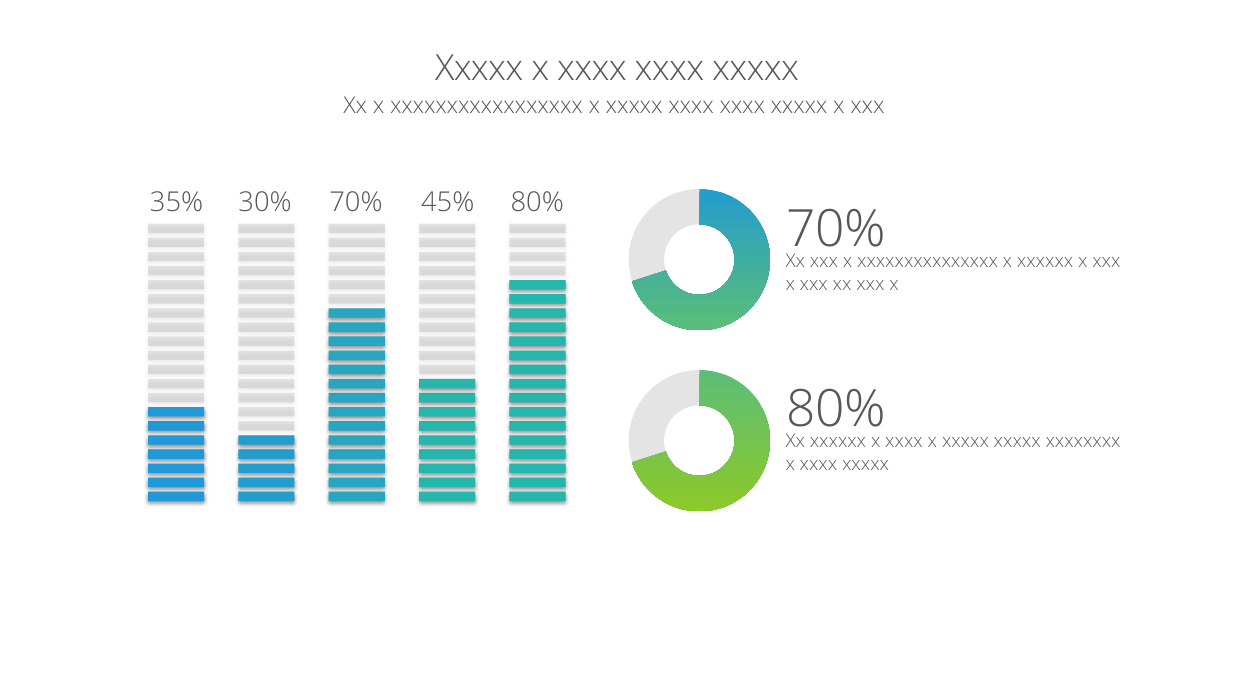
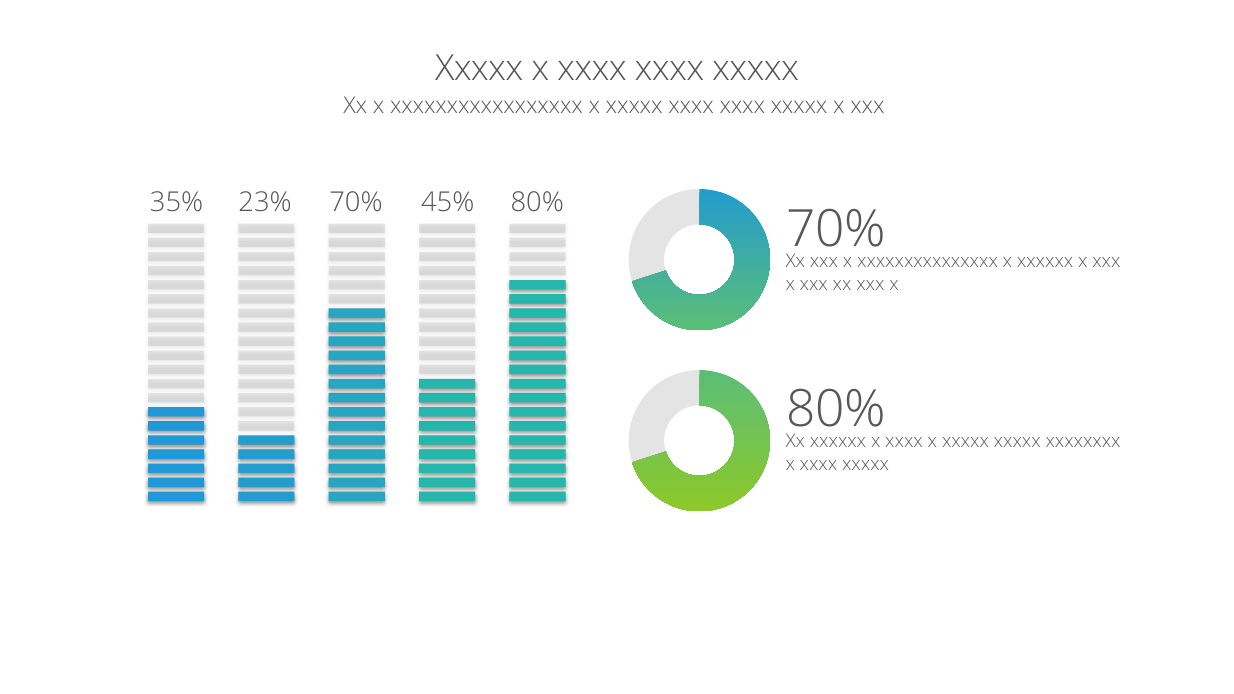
30%: 30% -> 23% (265, 202)
